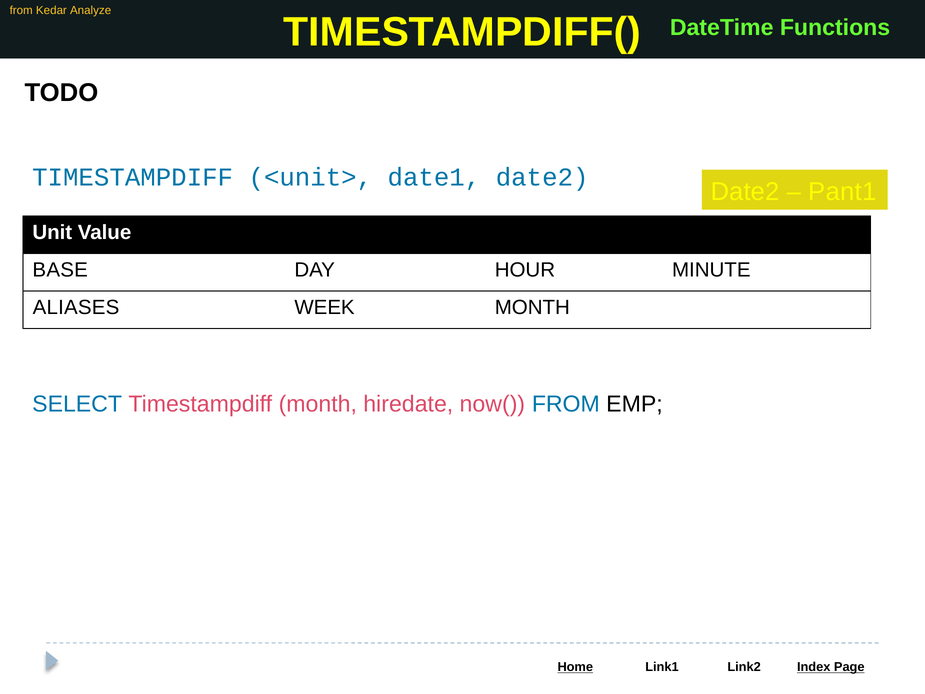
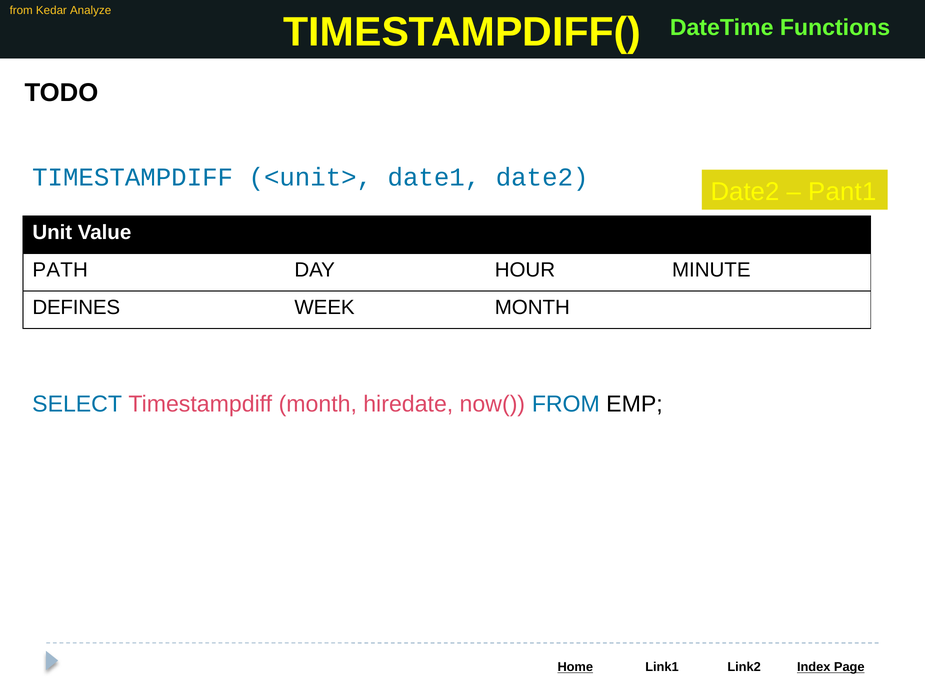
BASE: BASE -> PATH (60, 270)
ALIASES: ALIASES -> DEFINES (76, 307)
